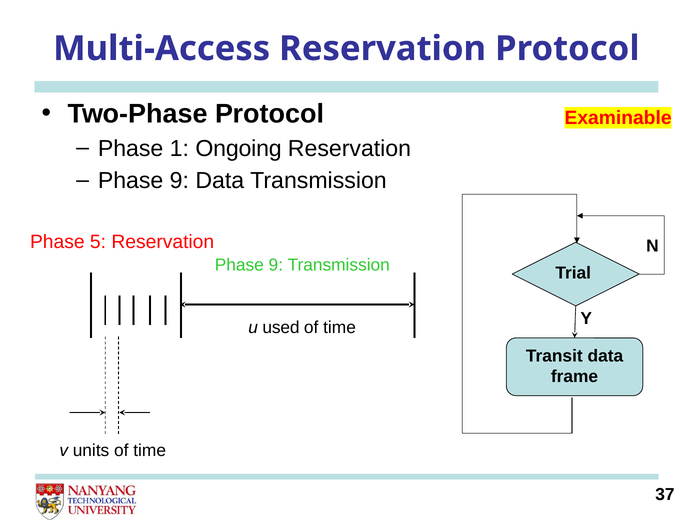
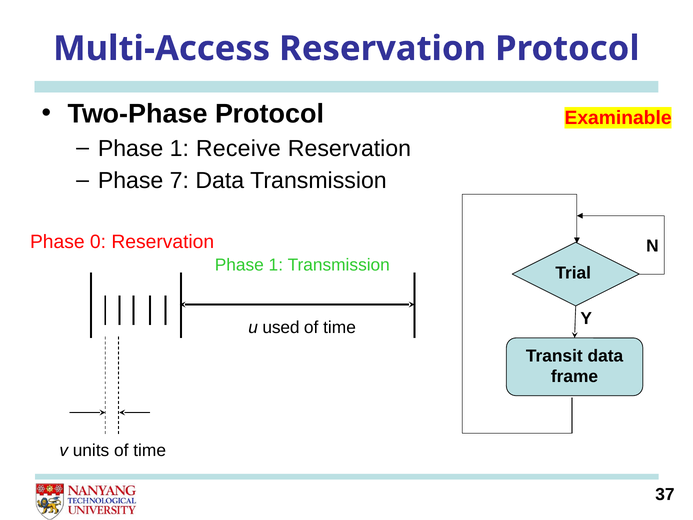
Ongoing: Ongoing -> Receive (238, 148)
9: 9 -> 7 (179, 181)
5: 5 -> 0 (98, 242)
9: 9 -> 1 (276, 265)
